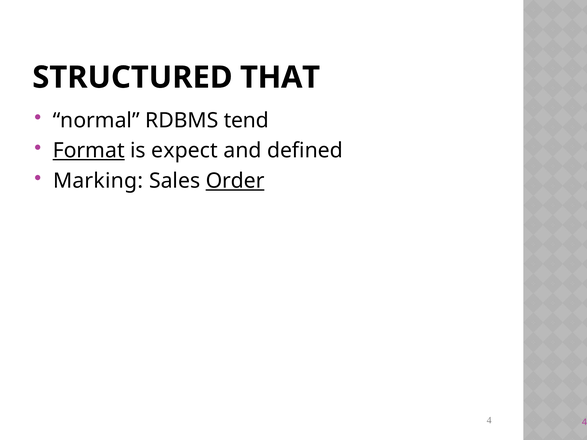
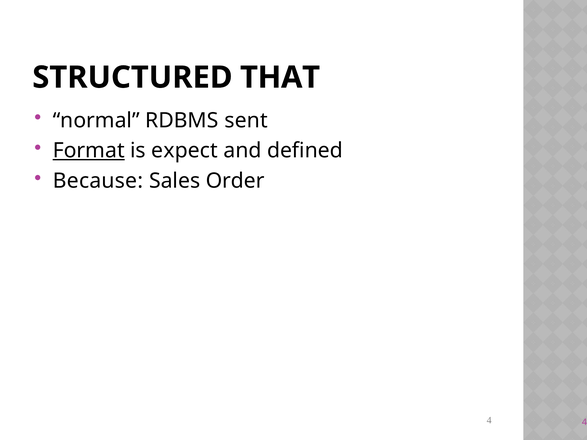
tend: tend -> sent (246, 120)
Marking: Marking -> Because (98, 181)
Order underline: present -> none (235, 181)
